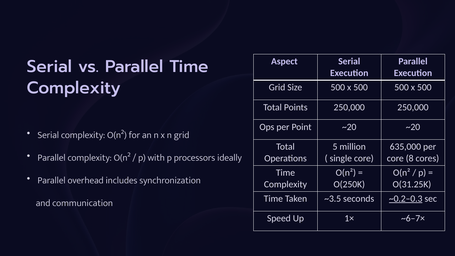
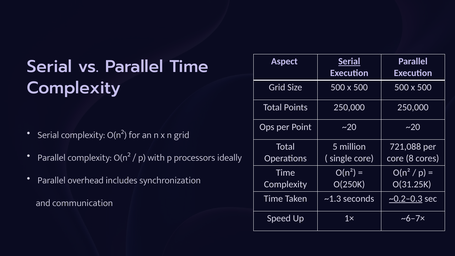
Serial underline: none -> present (349, 61)
635,000: 635,000 -> 721,088 (405, 147)
~3.5: ~3.5 -> ~1.3 (333, 199)
